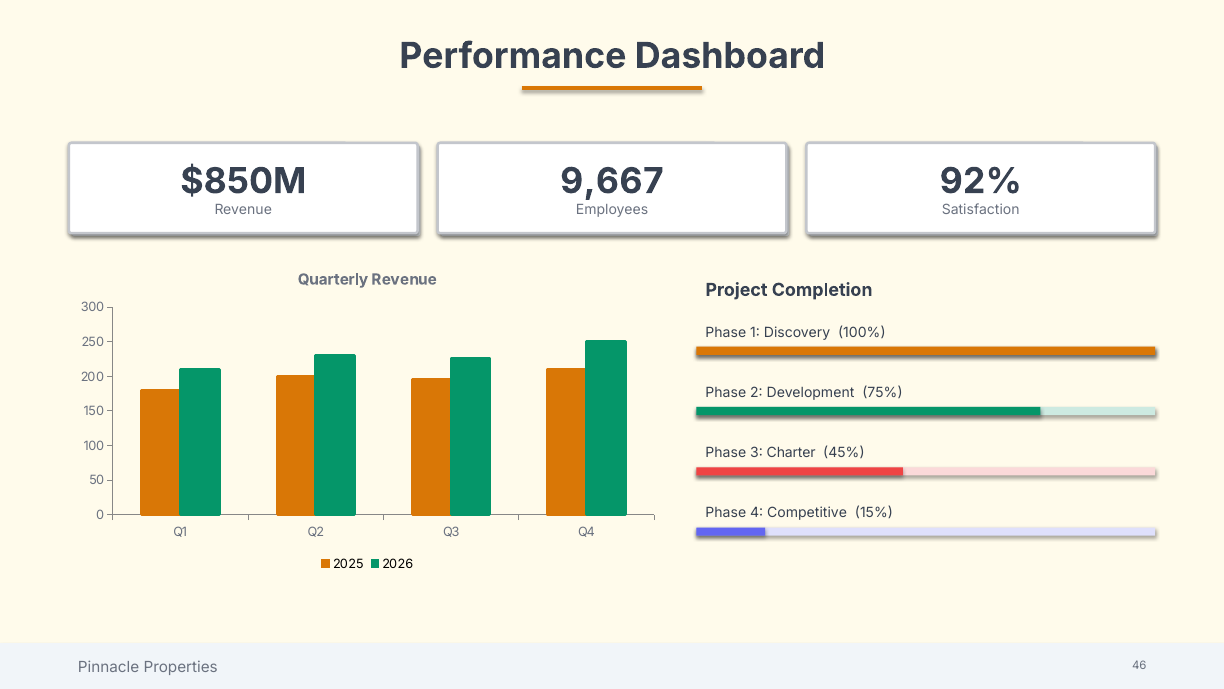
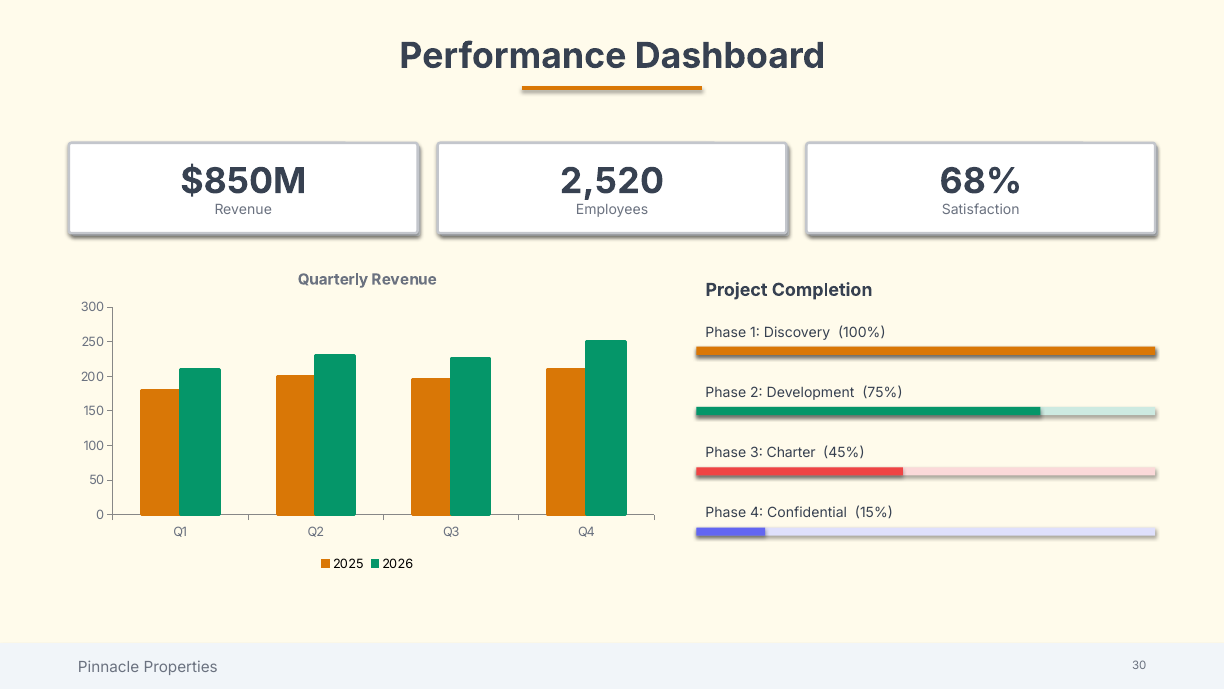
9,667: 9,667 -> 2,520 (612, 181)
92%: 92% -> 68% (981, 181)
Competitive: Competitive -> Confidential (807, 513)
46: 46 -> 30 (1139, 665)
